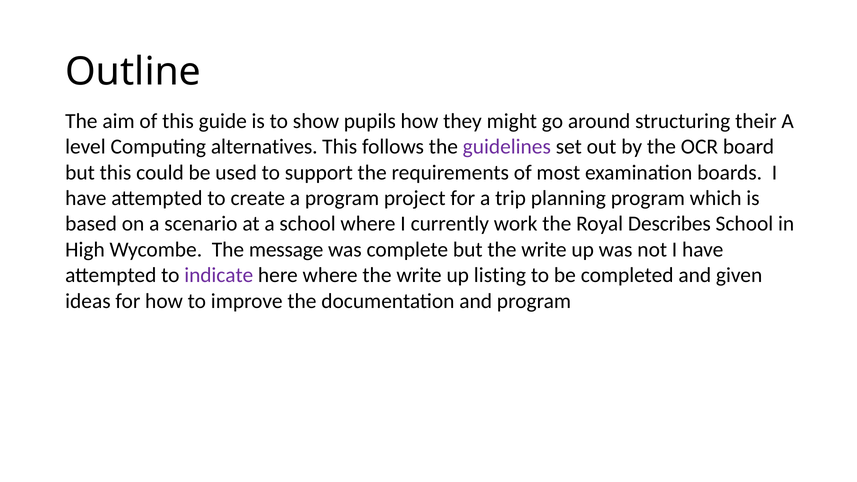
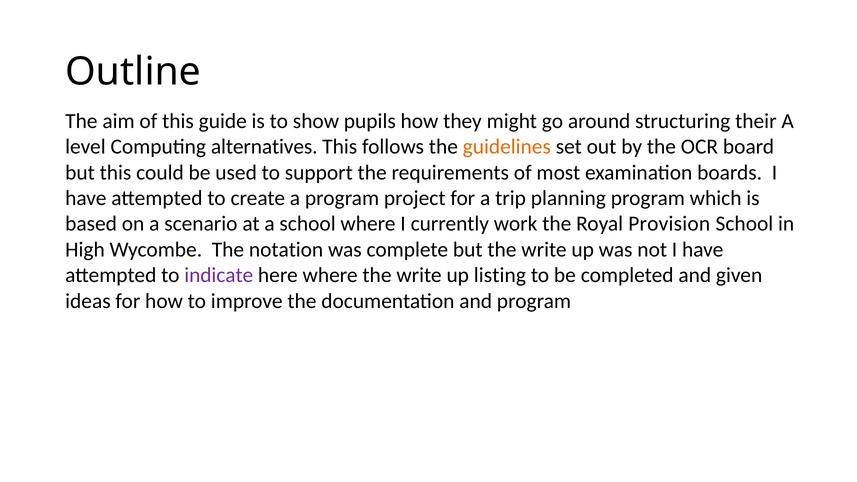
guidelines colour: purple -> orange (507, 147)
Describes: Describes -> Provision (669, 224)
message: message -> notation (286, 250)
